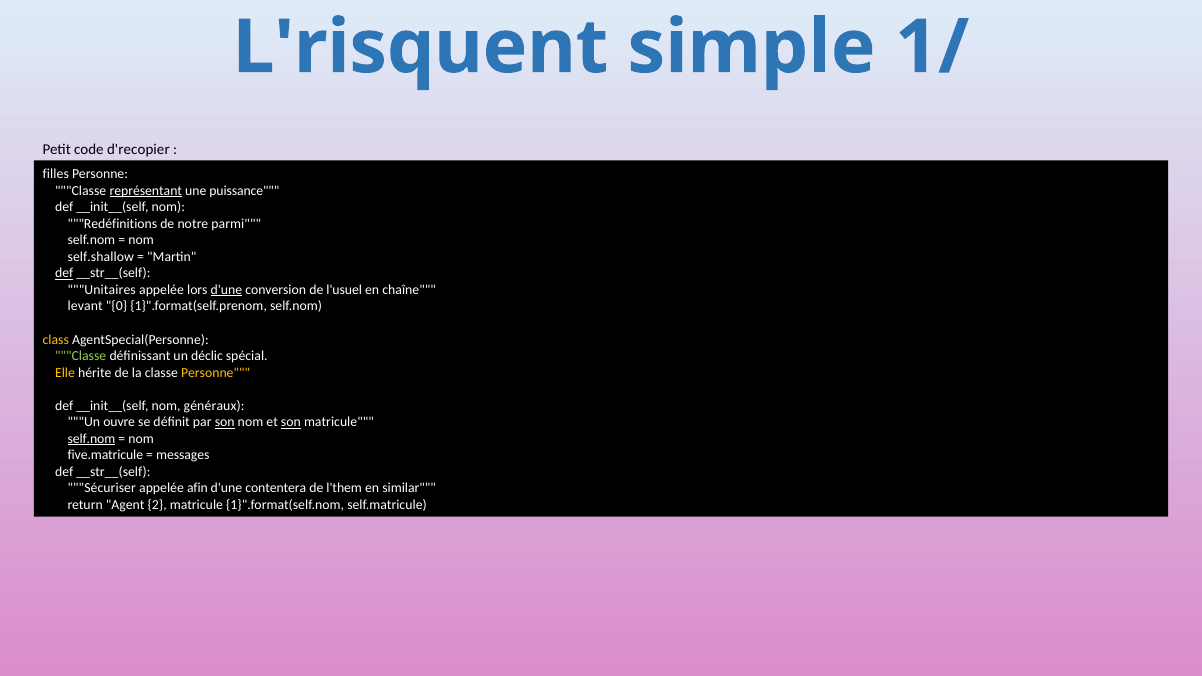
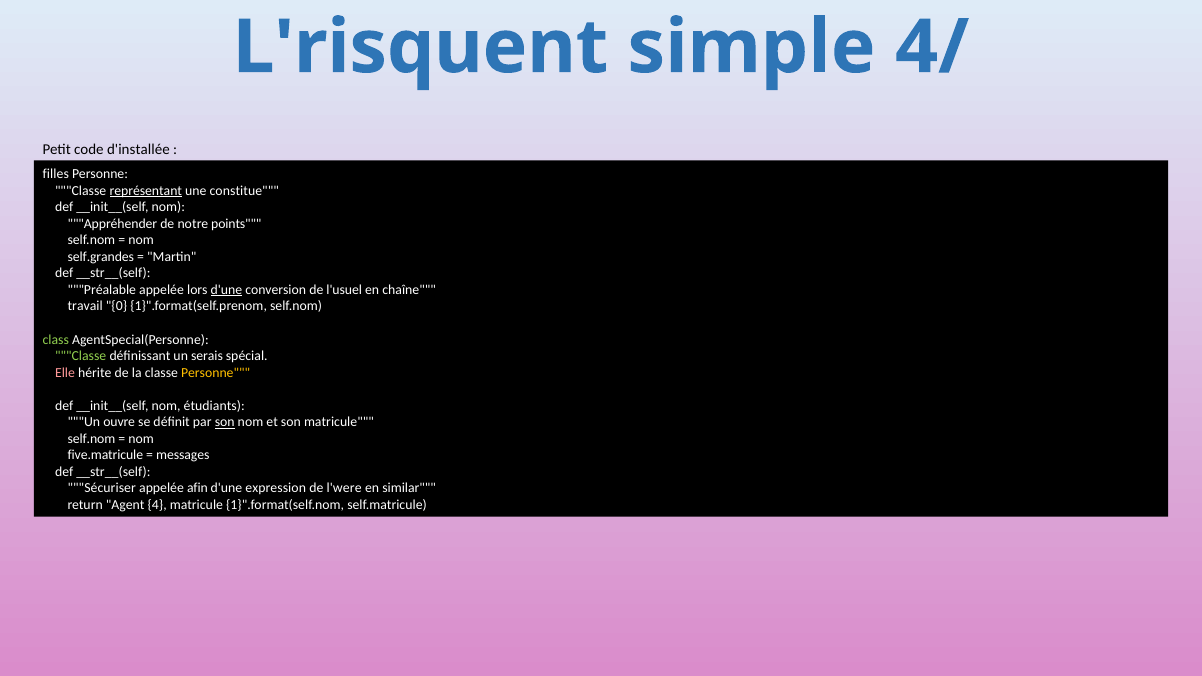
1/: 1/ -> 4/ (932, 47)
d'recopier: d'recopier -> d'installée (138, 149)
puissance: puissance -> constitue (244, 191)
Redéfinitions: Redéfinitions -> Appréhender (112, 224)
parmi: parmi -> points (236, 224)
self.shallow: self.shallow -> self.grandes (101, 257)
def underline: present -> none (64, 273)
Unitaires: Unitaires -> Préalable (102, 290)
levant: levant -> travail (85, 306)
class colour: yellow -> light green (56, 340)
déclic: déclic -> serais (207, 356)
Elle colour: yellow -> pink (65, 373)
généraux: généraux -> étudiants (214, 406)
son underline: present -> none (291, 422)
self.nom underline: present -> none (91, 439)
contentera: contentera -> expression (276, 488)
l'them: l'them -> l'were (344, 488)
2: 2 -> 4 (157, 505)
